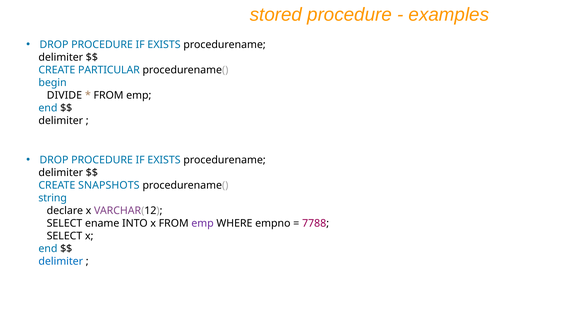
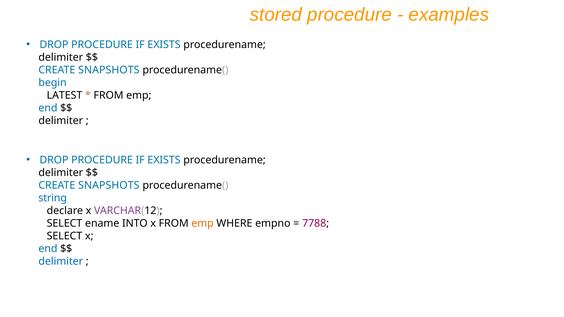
PARTICULAR: PARTICULAR -> SNAPSHOTS (109, 70)
DIVIDE: DIVIDE -> LATEST (65, 95)
emp colour: purple -> orange (203, 223)
